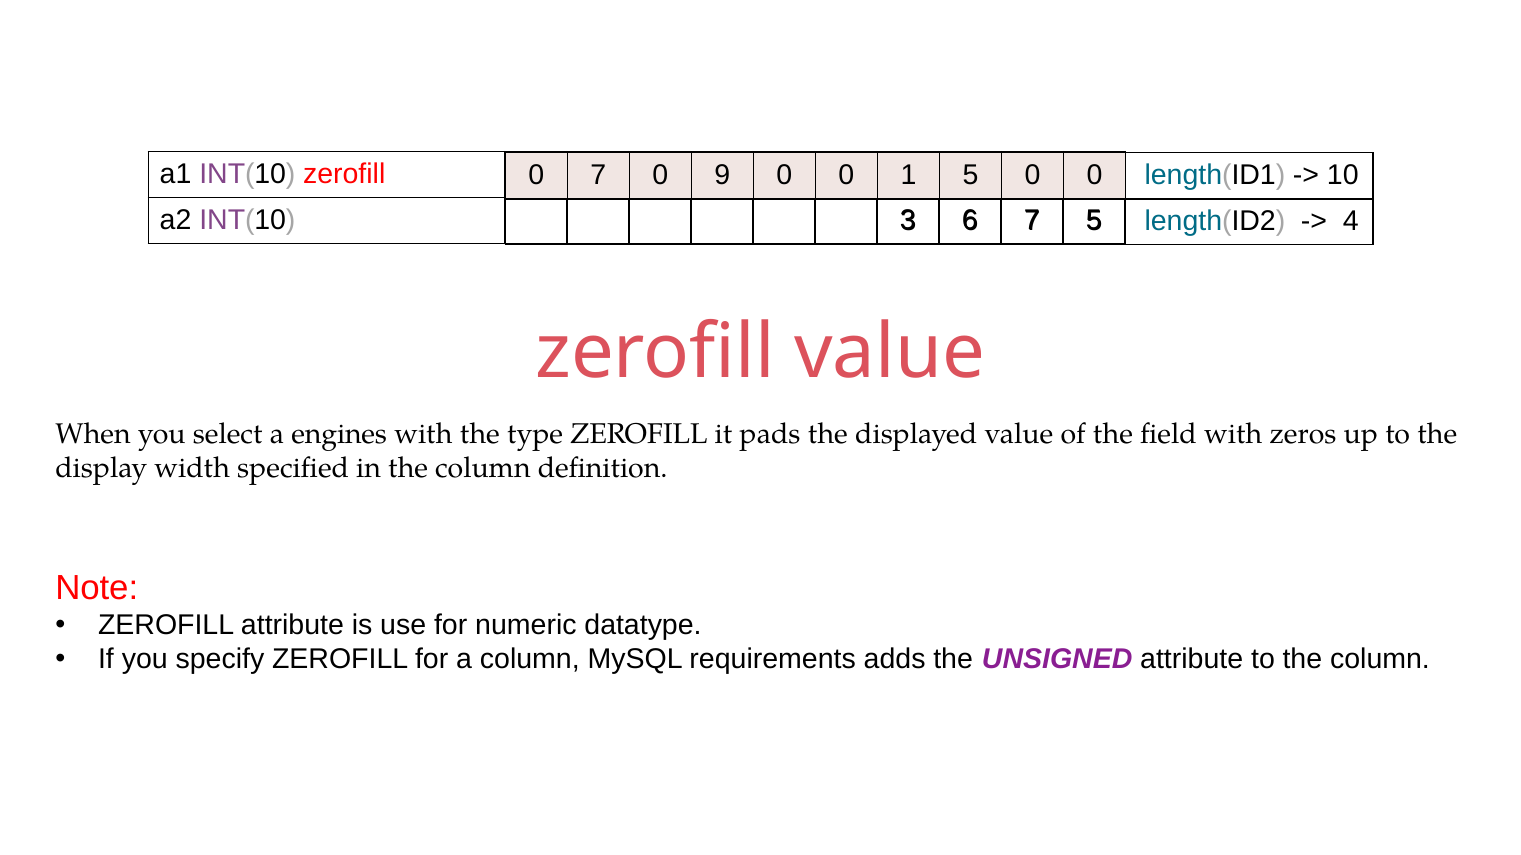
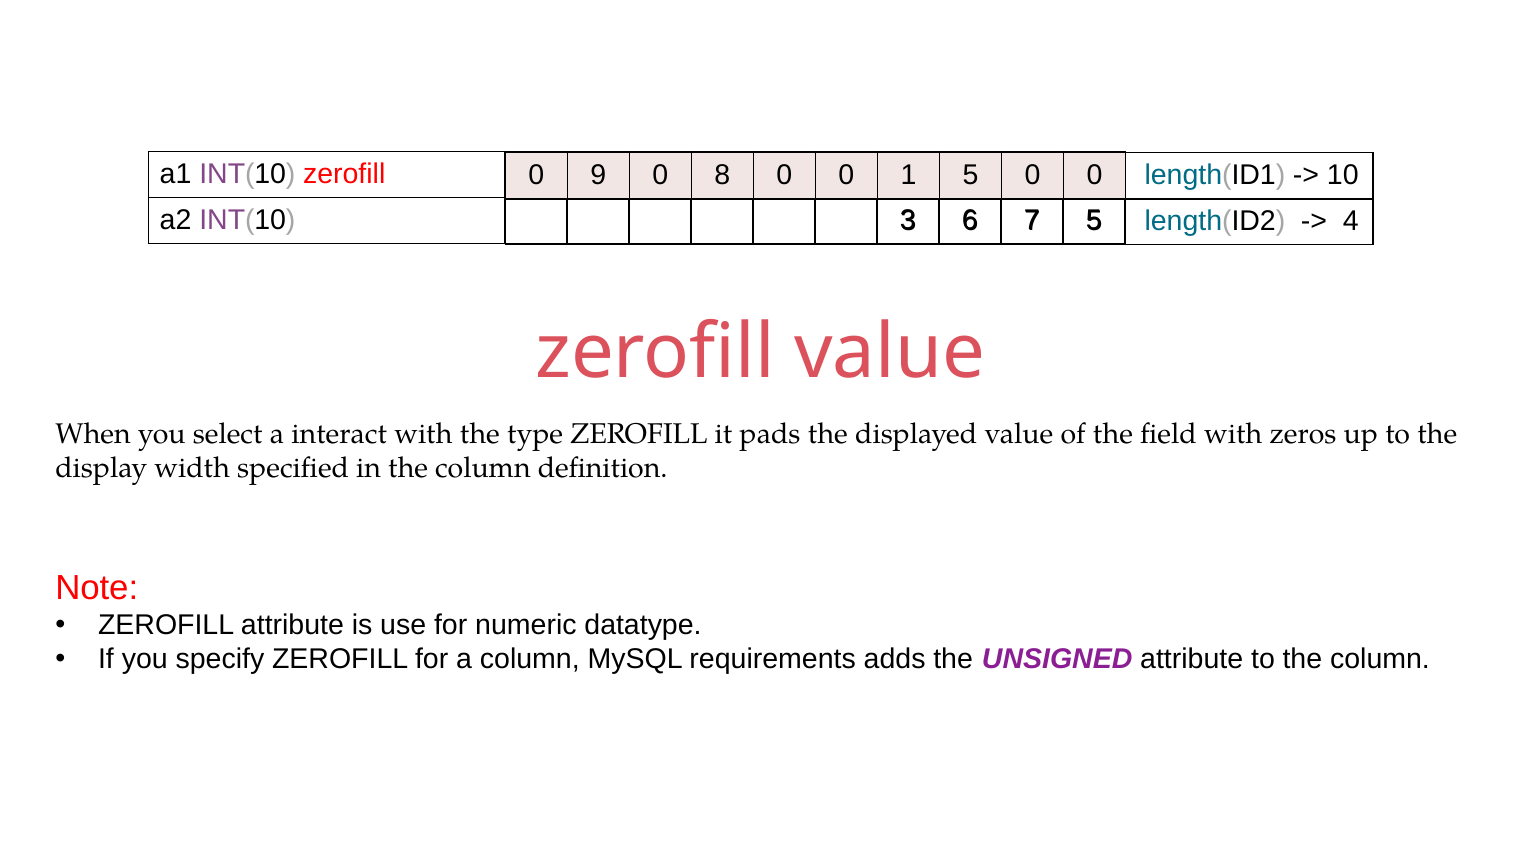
0 7: 7 -> 9 (598, 175)
9: 9 -> 8 (722, 175)
engines: engines -> interact (339, 434)
